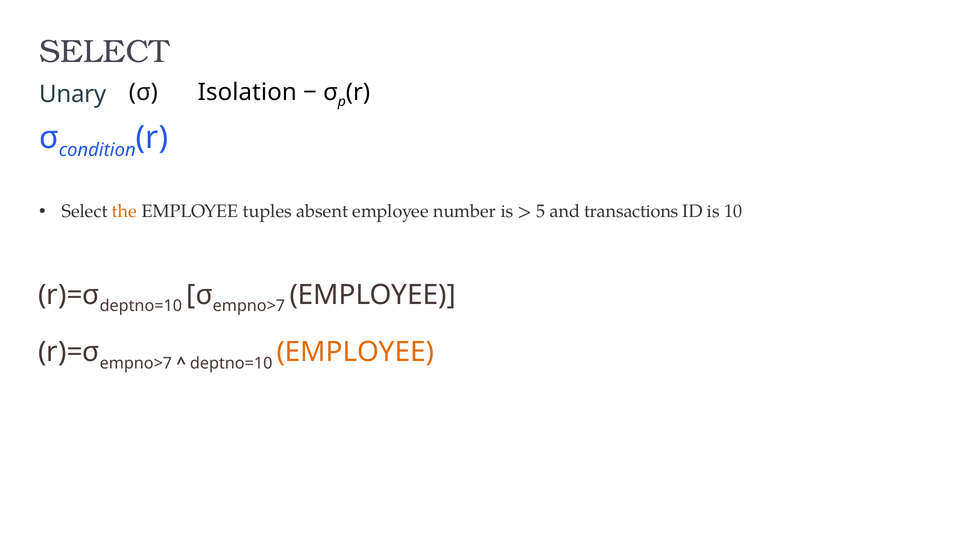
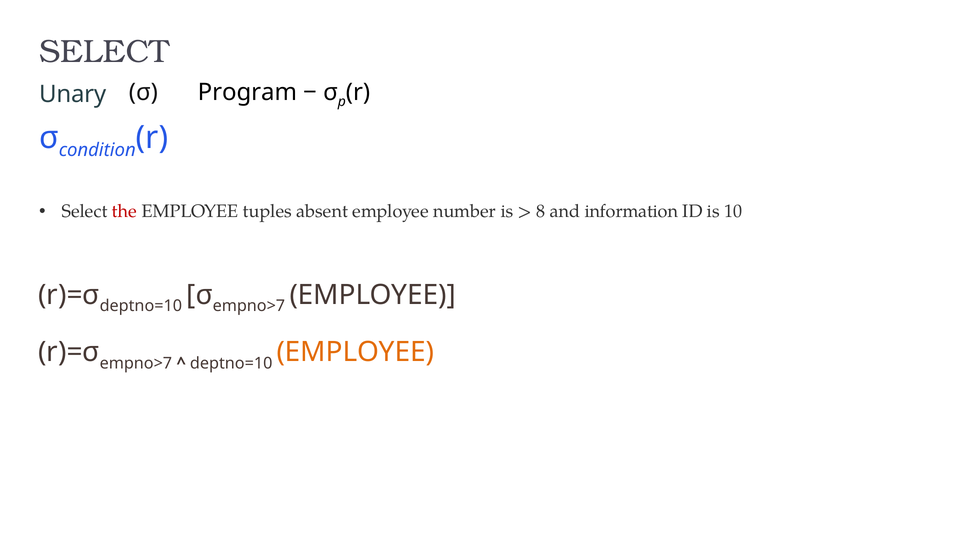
Isolation: Isolation -> Program (247, 92)
the colour: orange -> red (125, 211)
5: 5 -> 8 (541, 211)
transactions: transactions -> information (631, 211)
